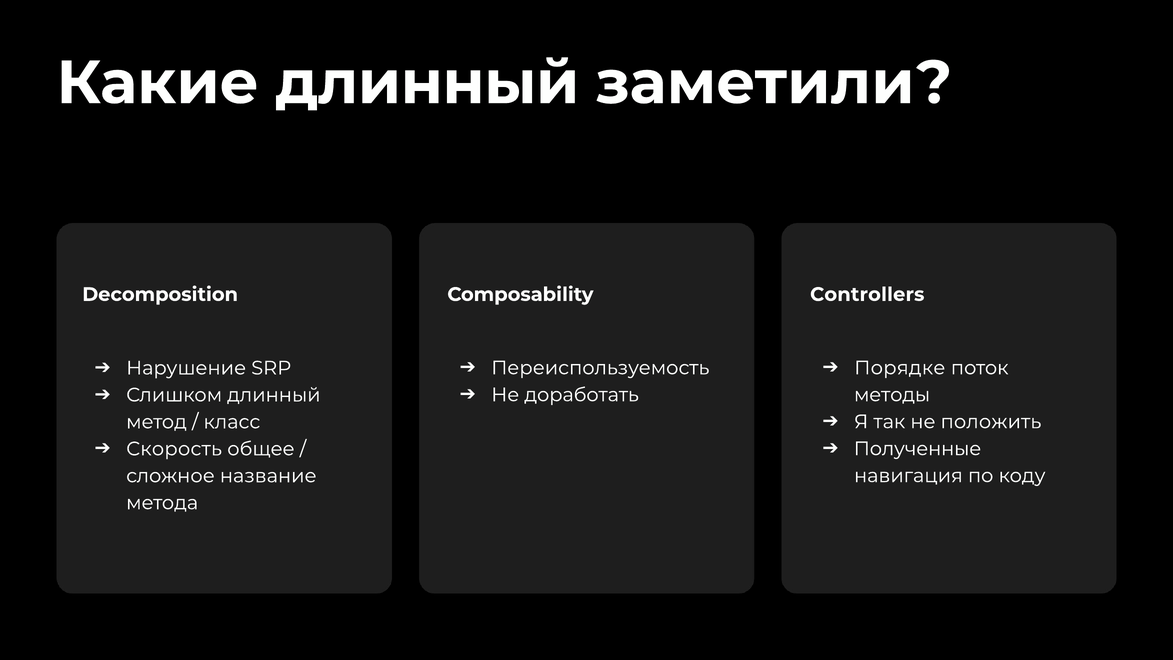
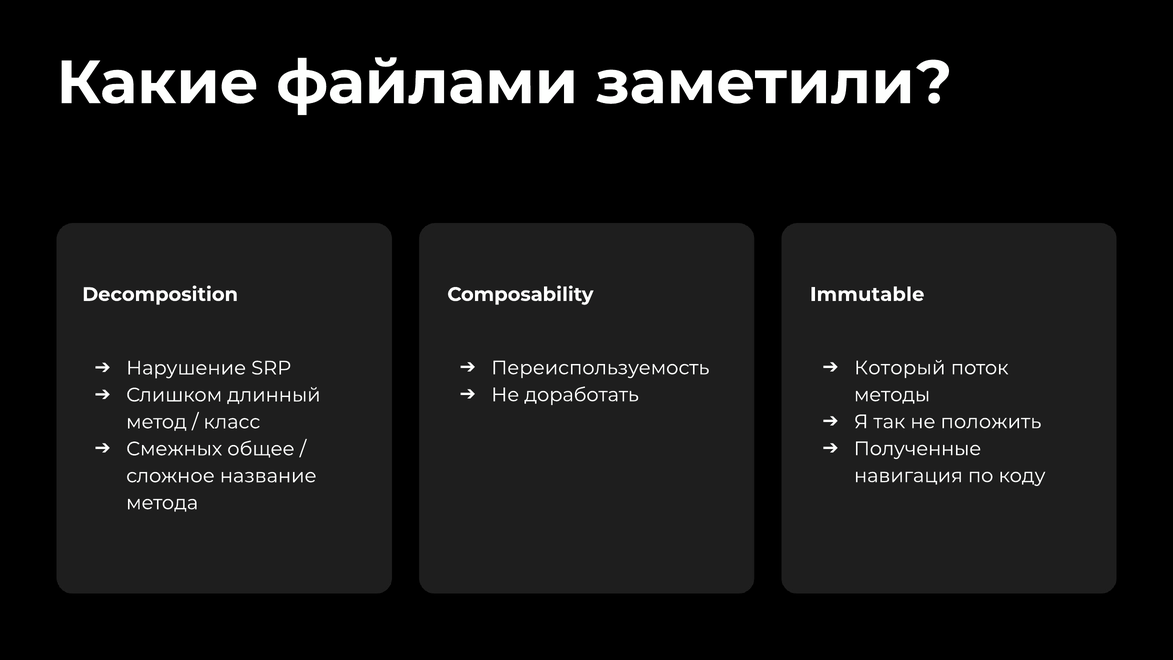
Какие длинный: длинный -> файлами (427, 83)
Controllers: Controllers -> Immutable (867, 294)
Порядке: Порядке -> Который (900, 368)
Скорость: Скорость -> Смежных (174, 449)
